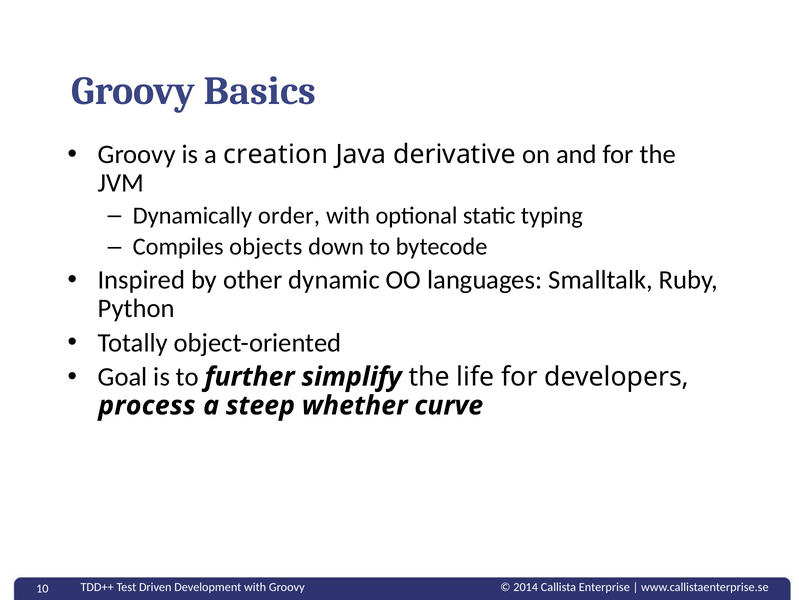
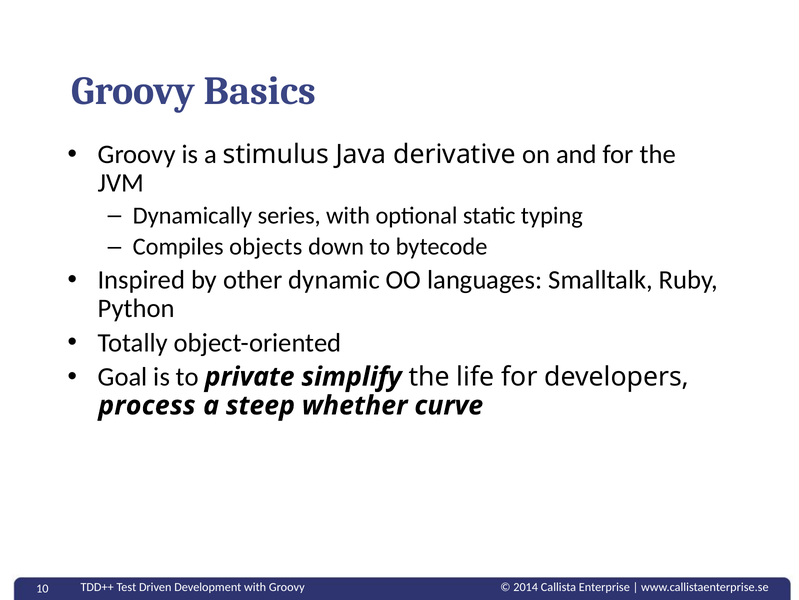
creation: creation -> stimulus (276, 154)
order: order -> series (289, 215)
further: further -> private (250, 376)
